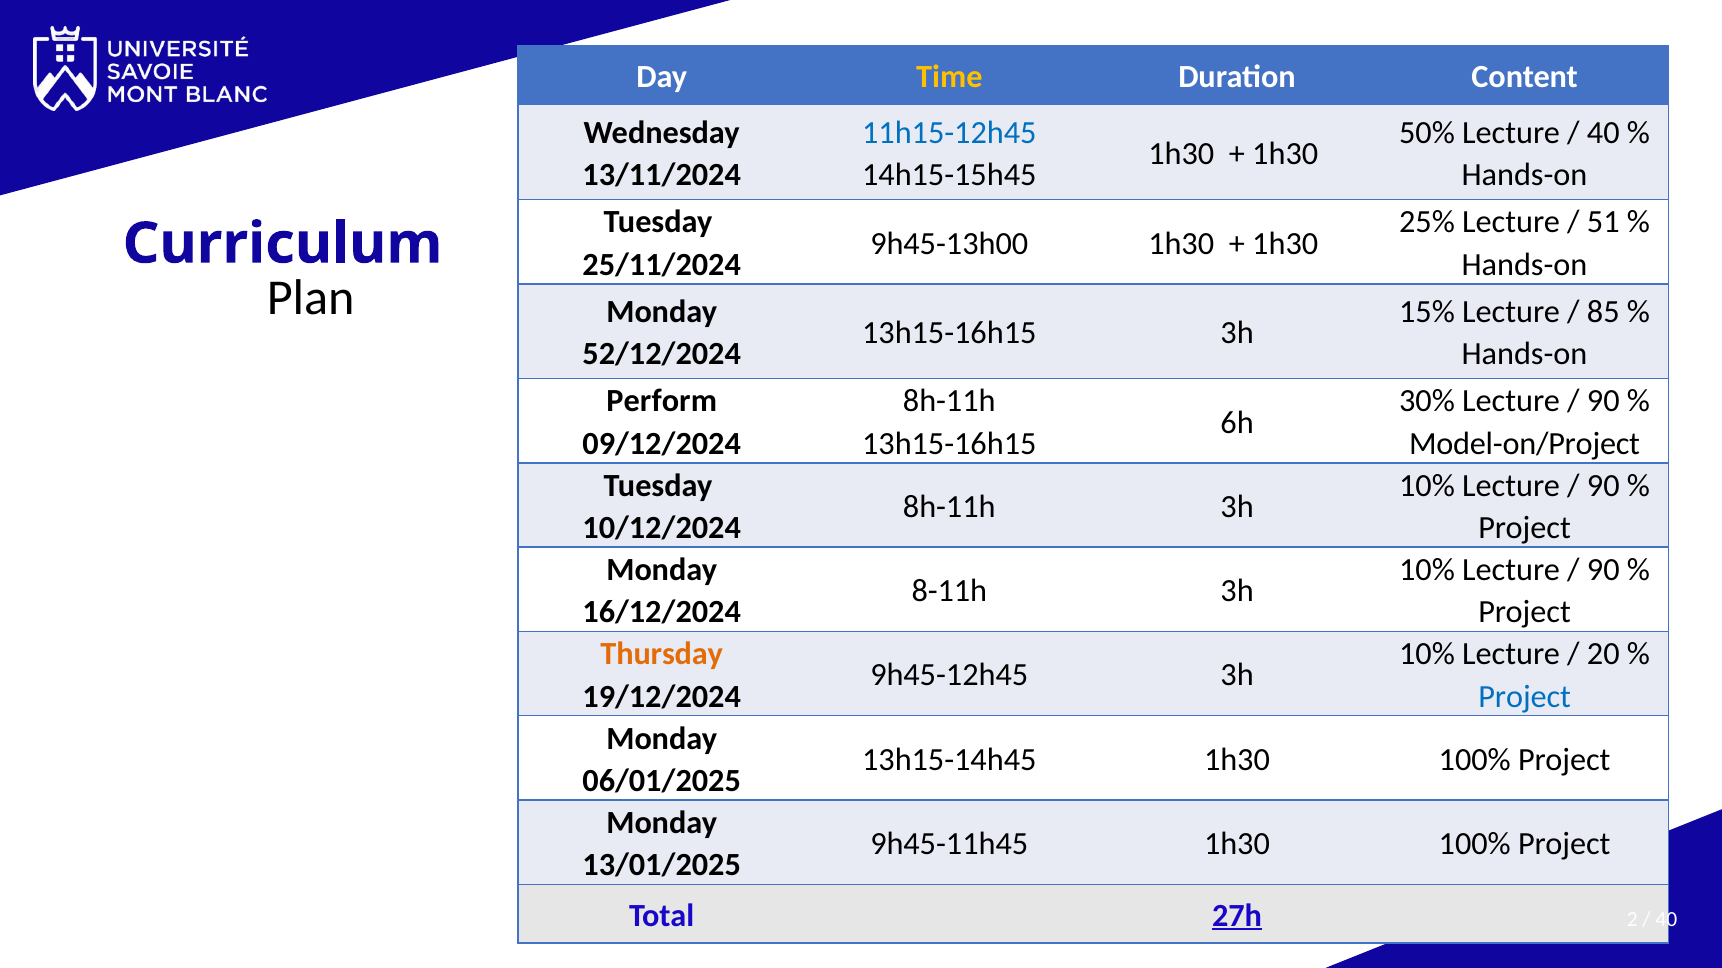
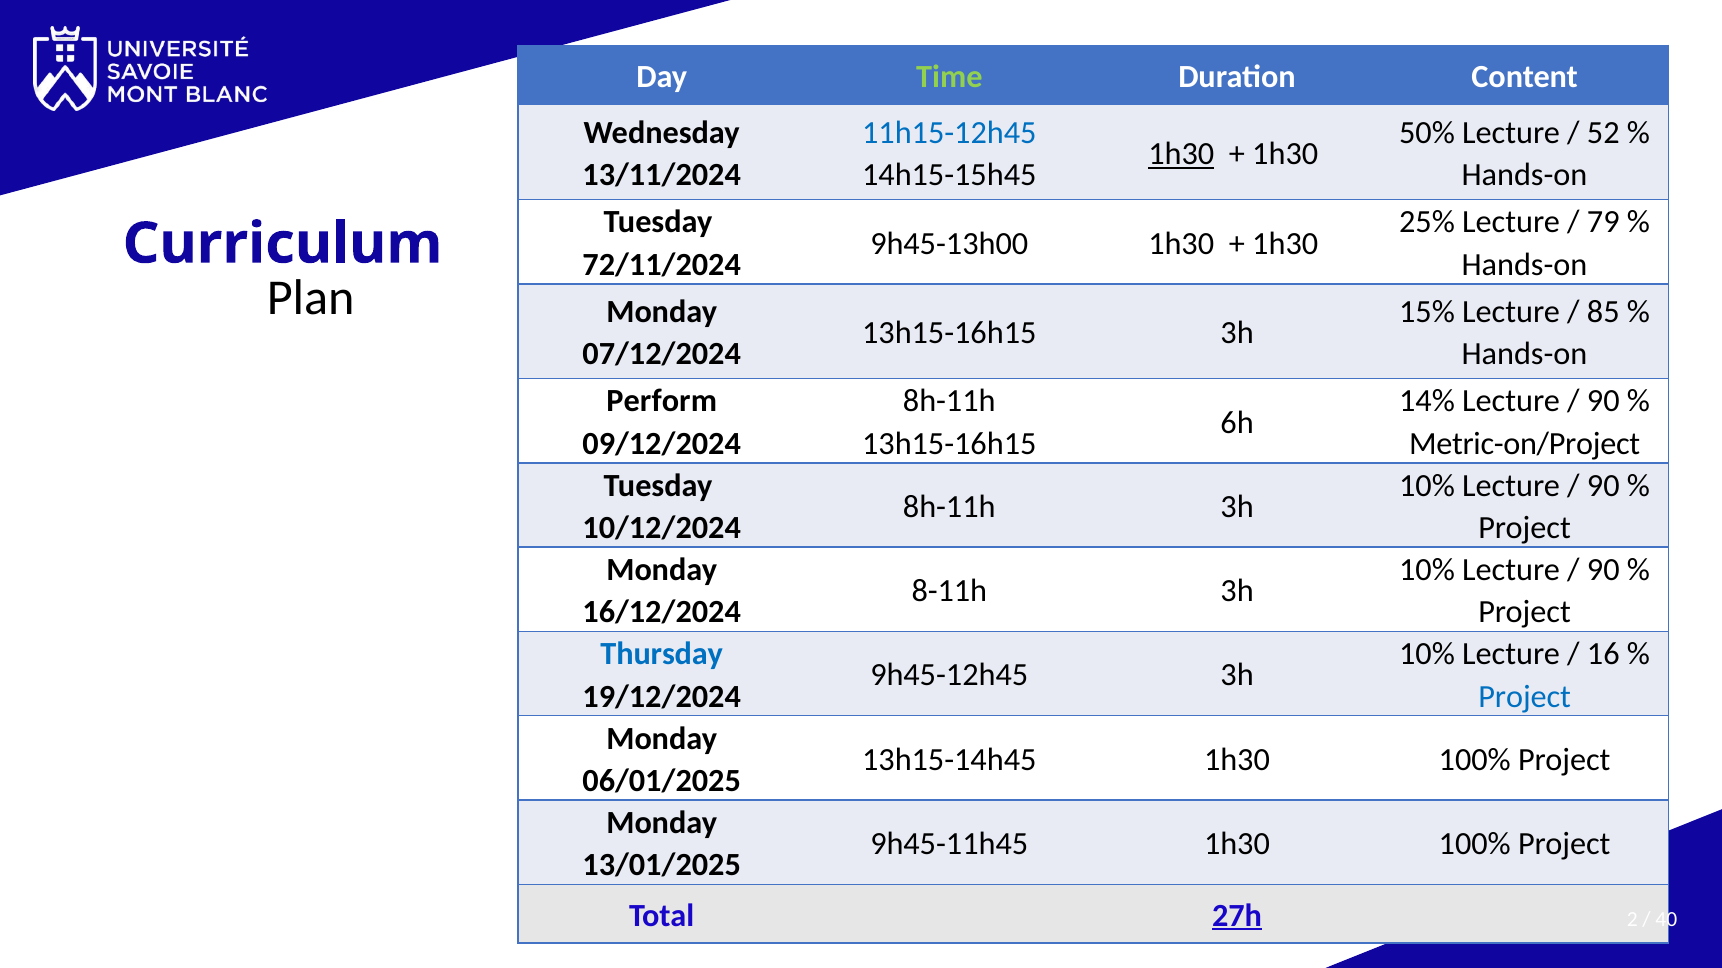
Time colour: yellow -> light green (949, 77)
40: 40 -> 52 (1603, 133)
1h30 underline: none -> present (1181, 154)
51: 51 -> 79 (1603, 222)
25/11/2024: 25/11/2024 -> 72/11/2024 (662, 265)
52/12/2024: 52/12/2024 -> 07/12/2024 (662, 354)
30%: 30% -> 14% (1427, 402)
Model-on/Project: Model-on/Project -> Metric-on/Project (1525, 444)
Thursday colour: orange -> blue (662, 655)
20: 20 -> 16 (1603, 655)
